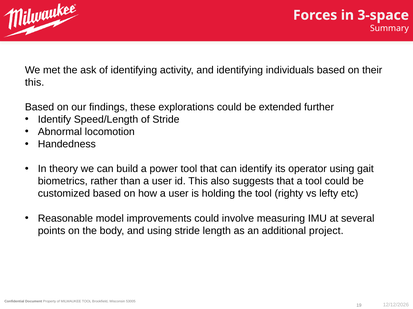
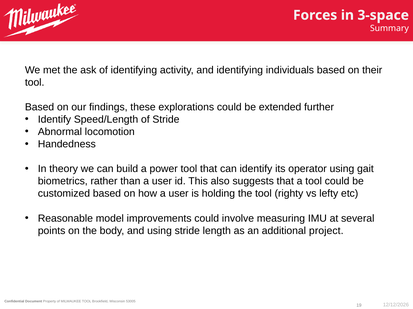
this: this -> tool (35, 83)
